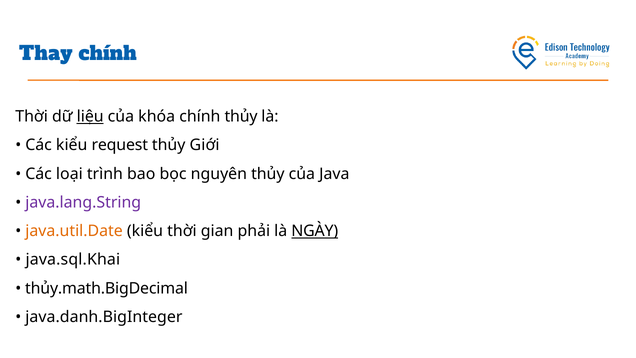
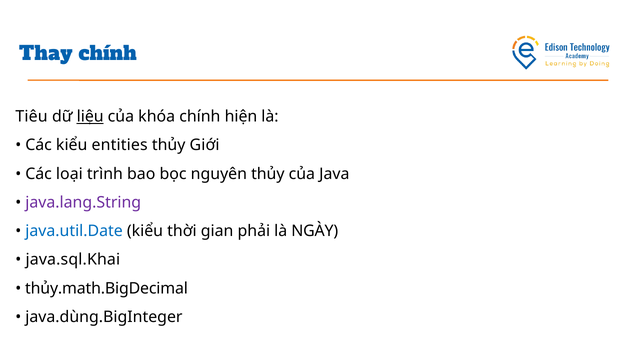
Thời: Thời -> Tiêu (32, 116)
chính thủy: thủy -> hiện (241, 116)
request: request -> entities (120, 145)
java.util.Date colour: orange -> blue (74, 231)
NGÀY underline: present -> none (315, 231)
java.danh.BigInteger: java.danh.BigInteger -> java.dùng.BigInteger (104, 317)
